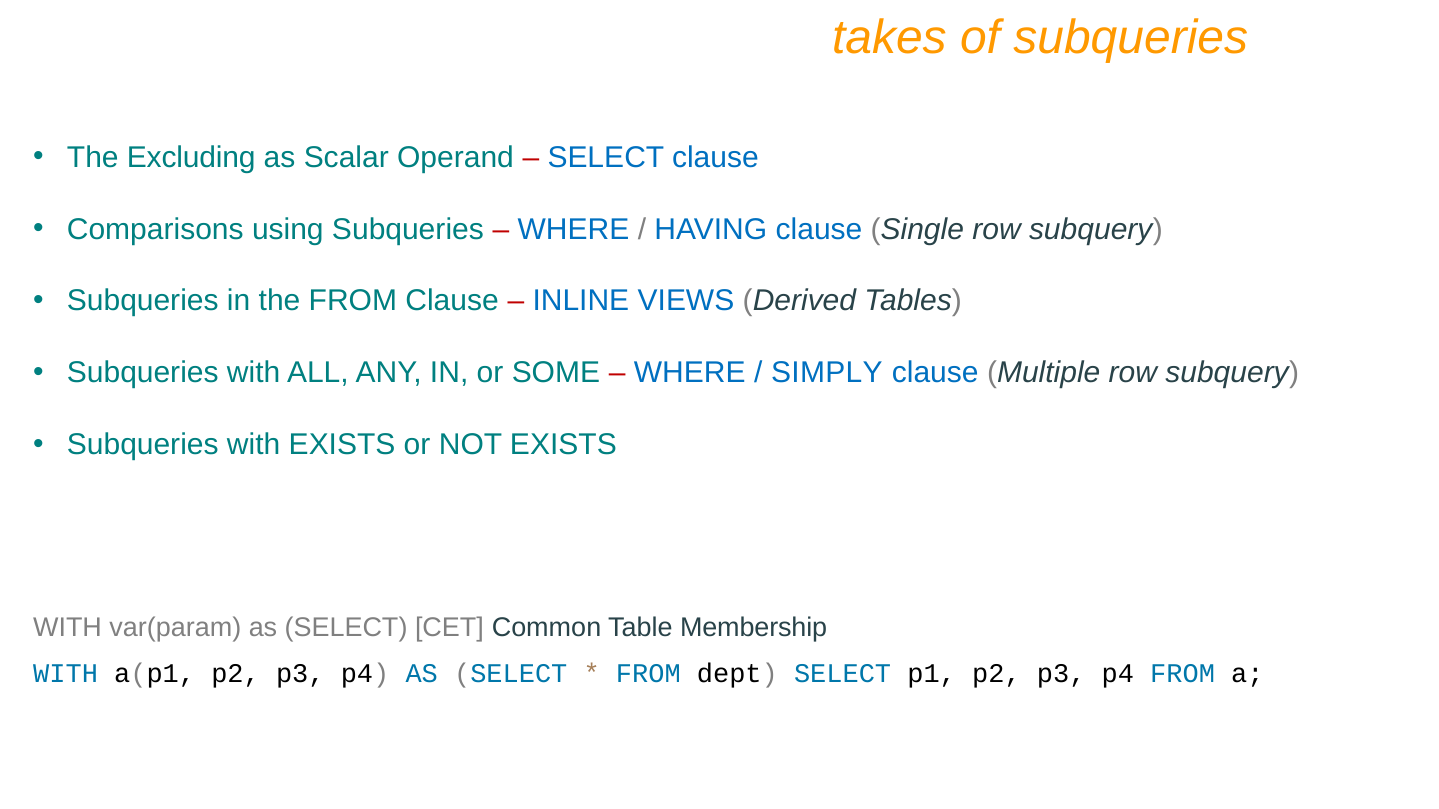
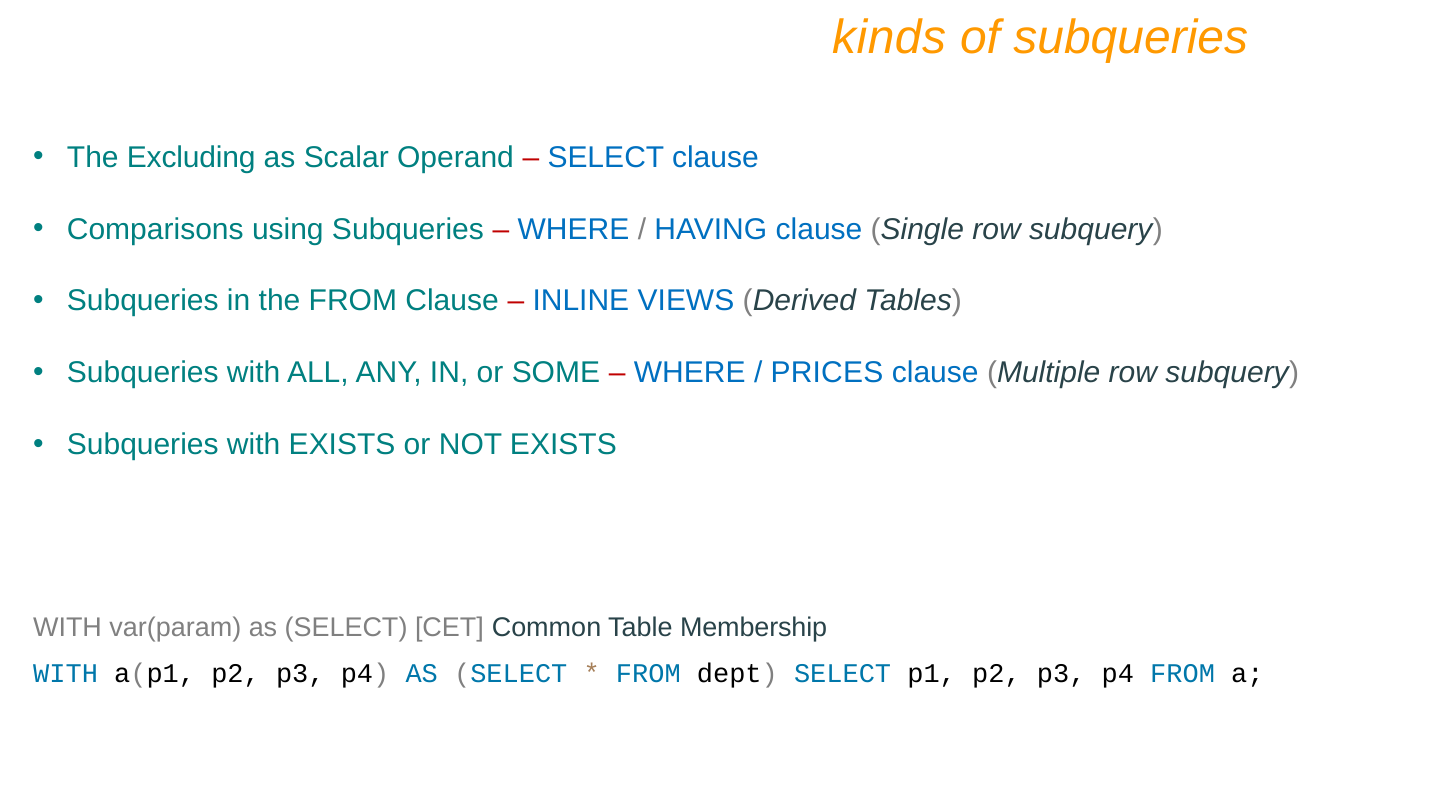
takes: takes -> kinds (889, 37)
SIMPLY: SIMPLY -> PRICES (827, 373)
